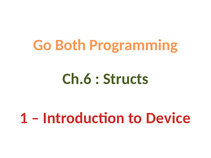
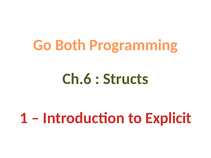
Device: Device -> Explicit (168, 118)
